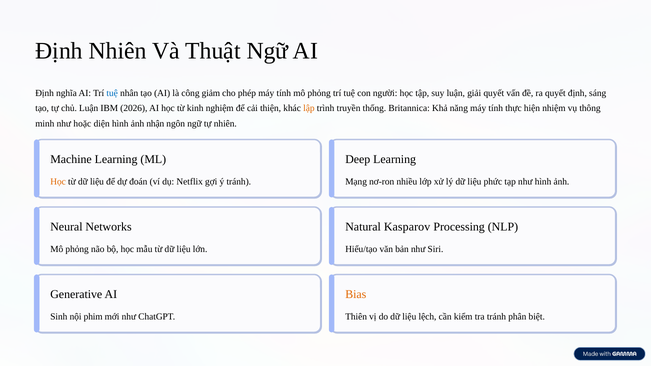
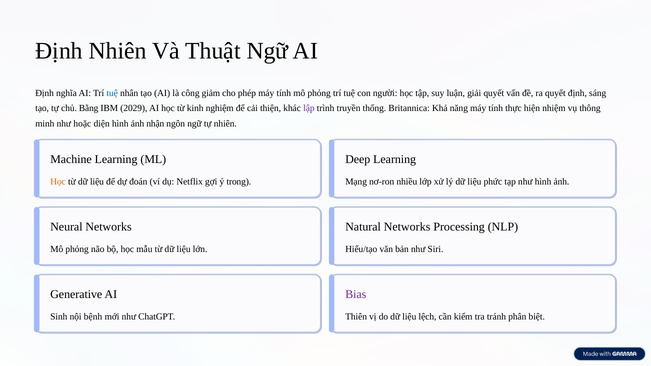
chủ Luận: Luận -> Bằng (89, 108)
2026: 2026 -> 2029 (134, 108)
lập colour: orange -> purple (309, 108)
ý tránh: tránh -> trong (239, 182)
Natural Kasparov: Kasparov -> Networks (407, 227)
Bias colour: orange -> purple (356, 294)
phim: phim -> bệnh (93, 317)
